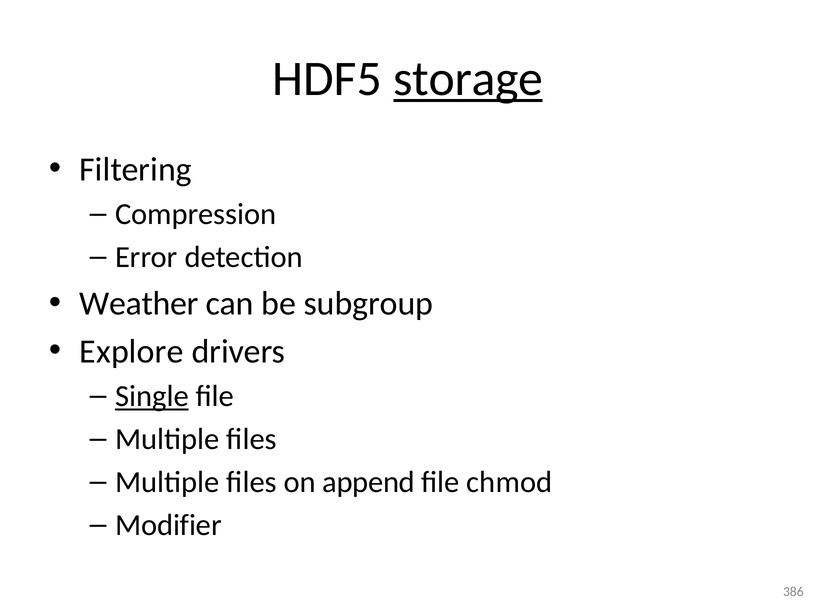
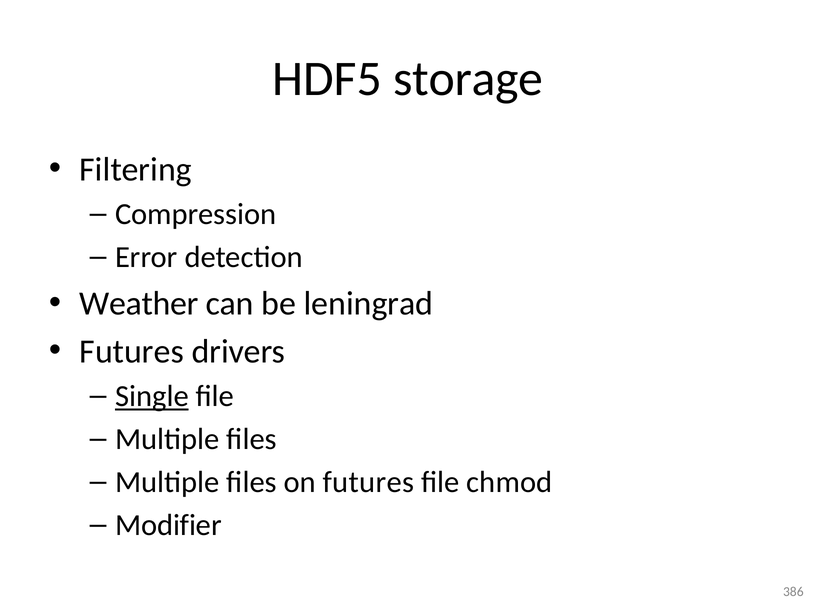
storage underline: present -> none (468, 79)
subgroup: subgroup -> leningrad (368, 304)
Explore: Explore -> Futures (132, 352)
on append: append -> futures (368, 483)
